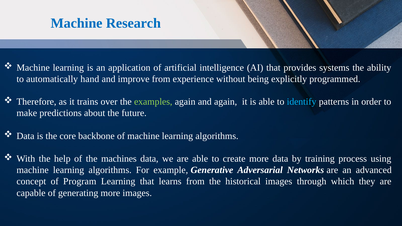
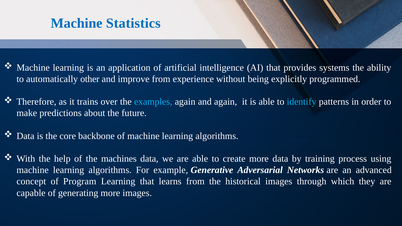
Research: Research -> Statistics (133, 23)
hand: hand -> other (90, 79)
examples colour: light green -> light blue (153, 102)
